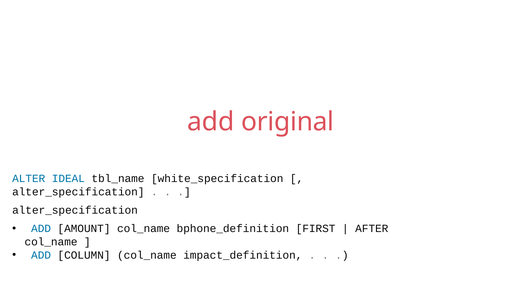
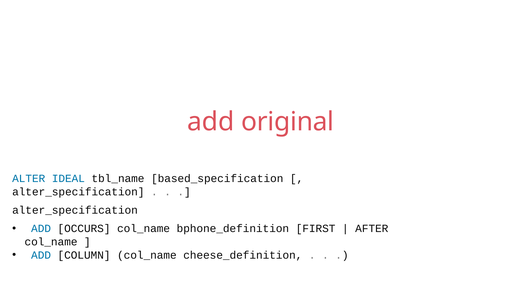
white_specification: white_specification -> based_specification (217, 179)
AMOUNT: AMOUNT -> OCCURS (84, 229)
impact_definition: impact_definition -> cheese_definition (243, 255)
